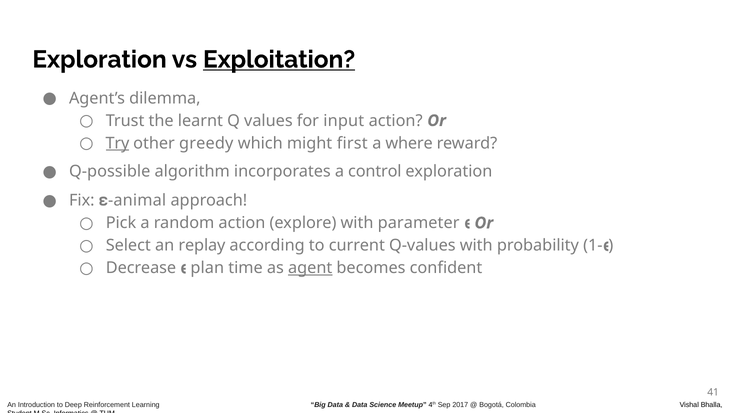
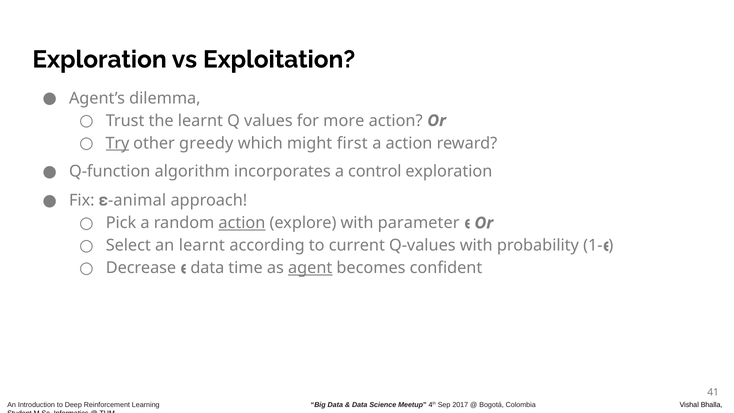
Exploitation underline: present -> none (279, 59)
input: input -> more (344, 121)
a where: where -> action (409, 143)
Q-possible: Q-possible -> Q-function (110, 172)
action underline: none -> present (242, 223)
an replay: replay -> learnt (202, 245)
Decrease plan: plan -> data (207, 268)
